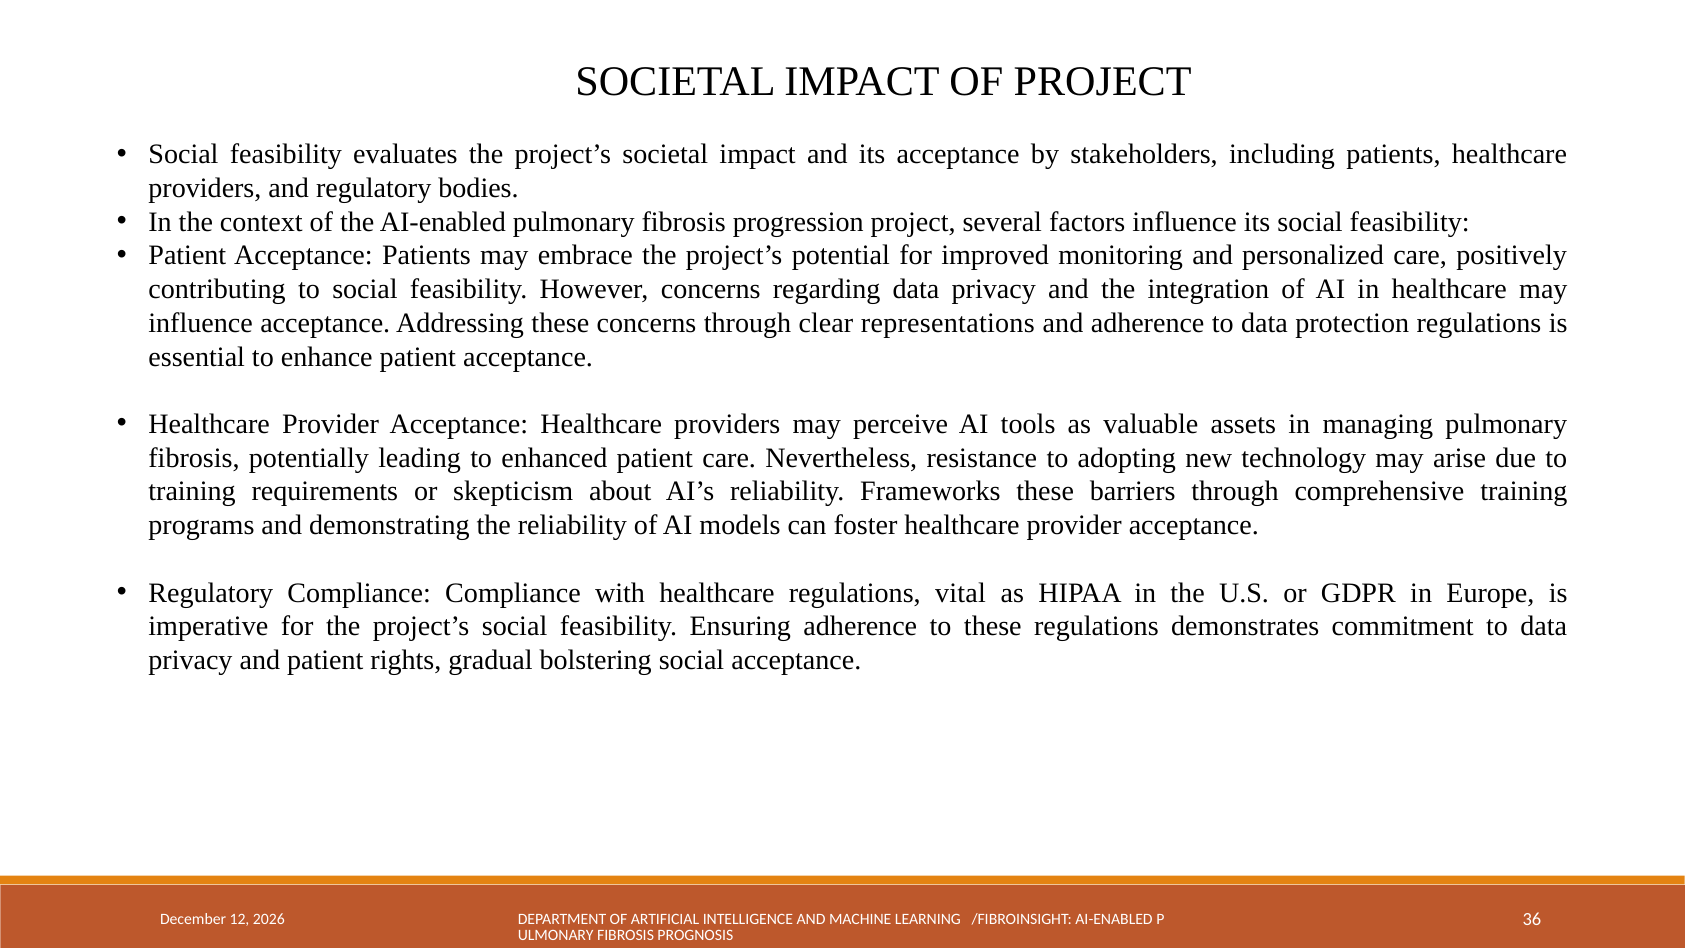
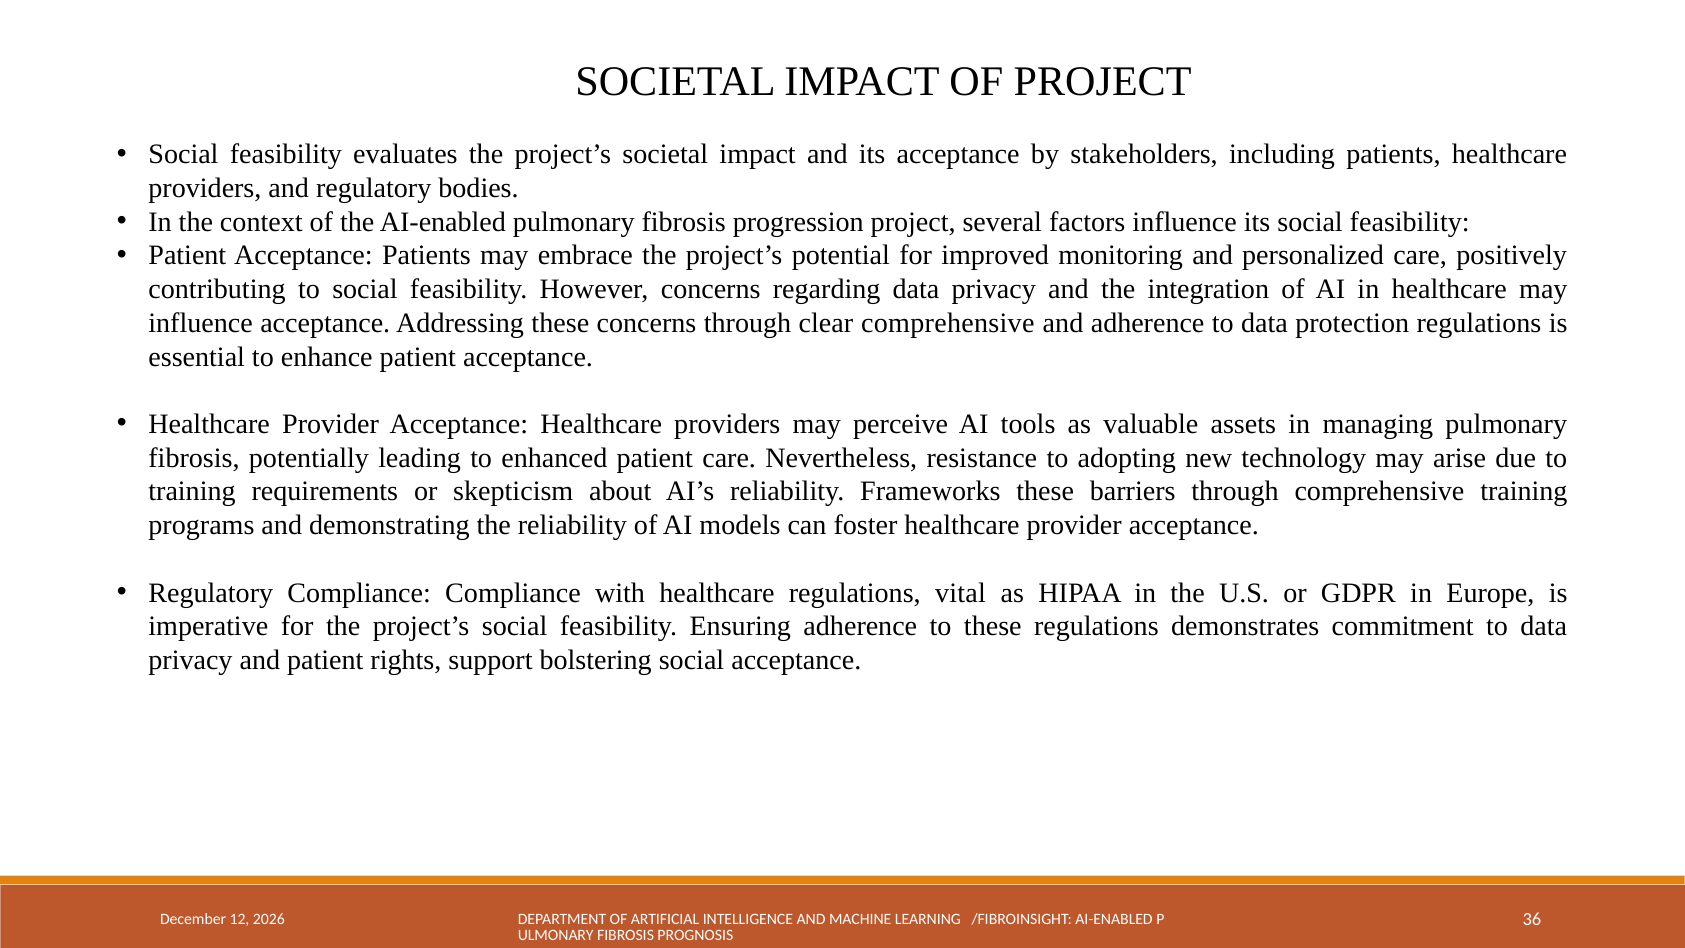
clear representations: representations -> comprehensive (948, 323)
gradual: gradual -> support (491, 660)
